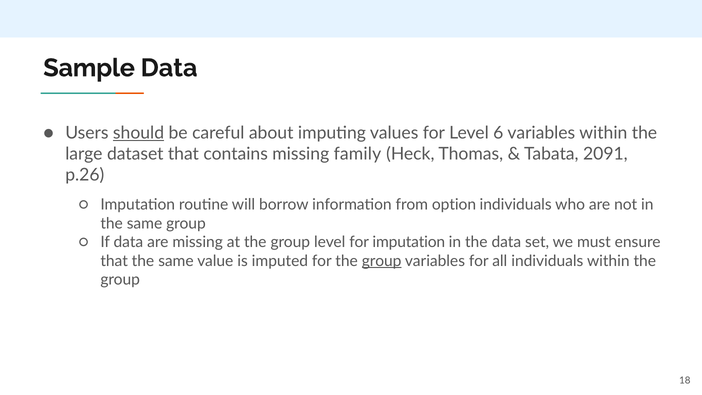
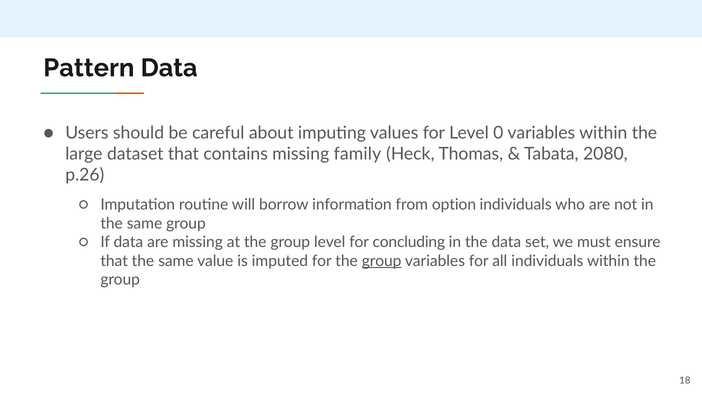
Sample: Sample -> Pattern (89, 68)
should underline: present -> none (139, 133)
6: 6 -> 0 (498, 133)
2091: 2091 -> 2080 (605, 154)
for imputation: imputation -> concluding (409, 242)
